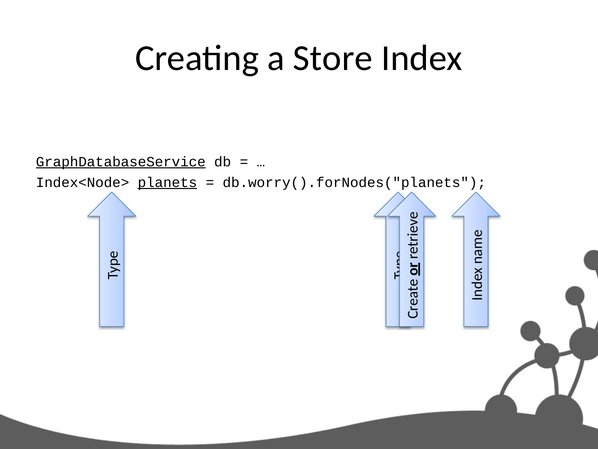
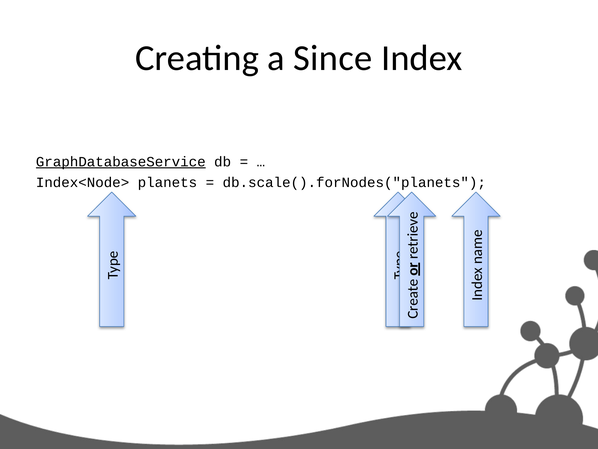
Store: Store -> Since (333, 58)
planets underline: present -> none (167, 182)
db.worry().forNodes("planets: db.worry().forNodes("planets -> db.scale().forNodes("planets (354, 182)
